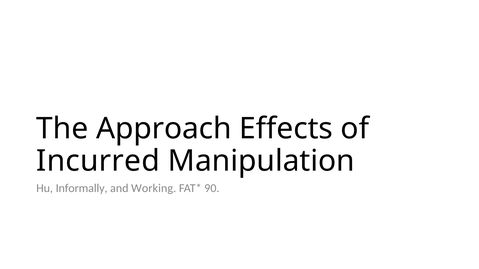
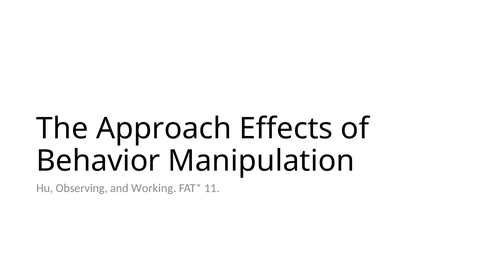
Incurred: Incurred -> Behavior (98, 161)
Informally: Informally -> Observing (82, 189)
90: 90 -> 11 (212, 189)
